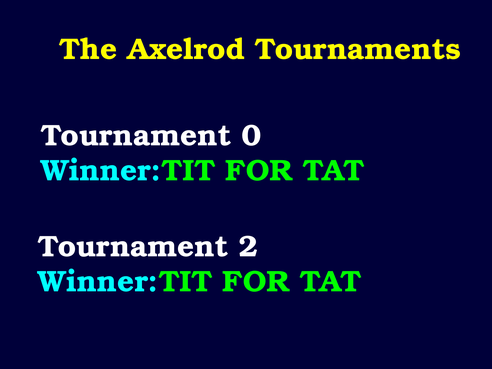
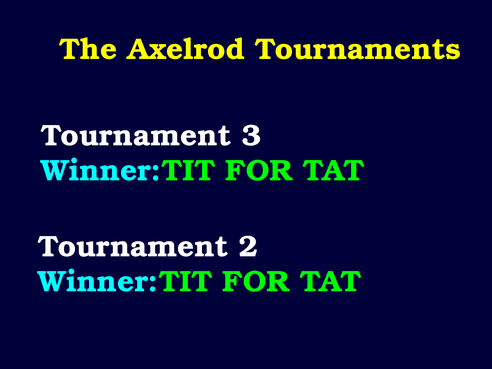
0: 0 -> 3 (251, 136)
